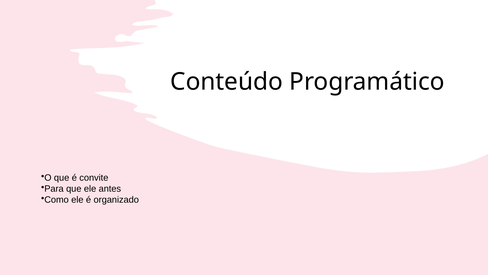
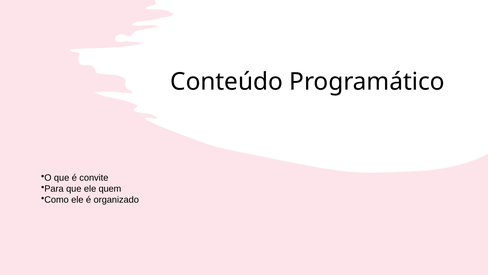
antes: antes -> quem (110, 189)
